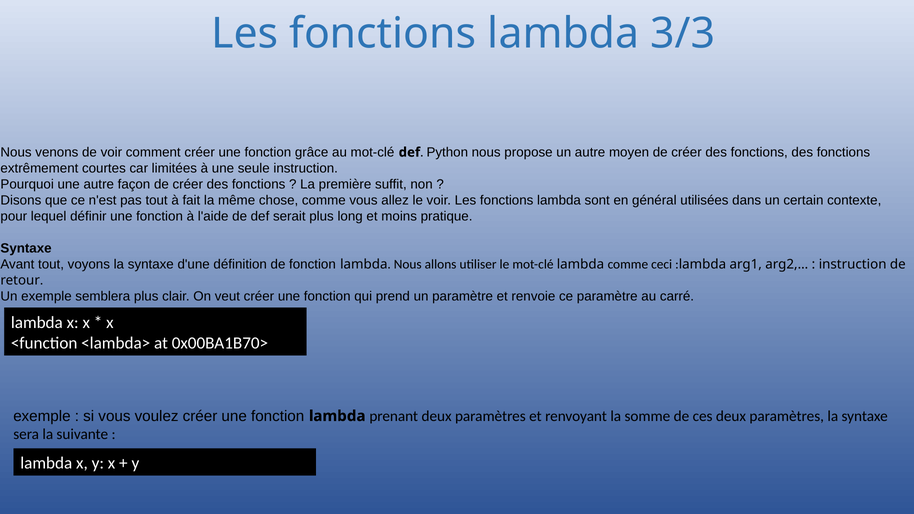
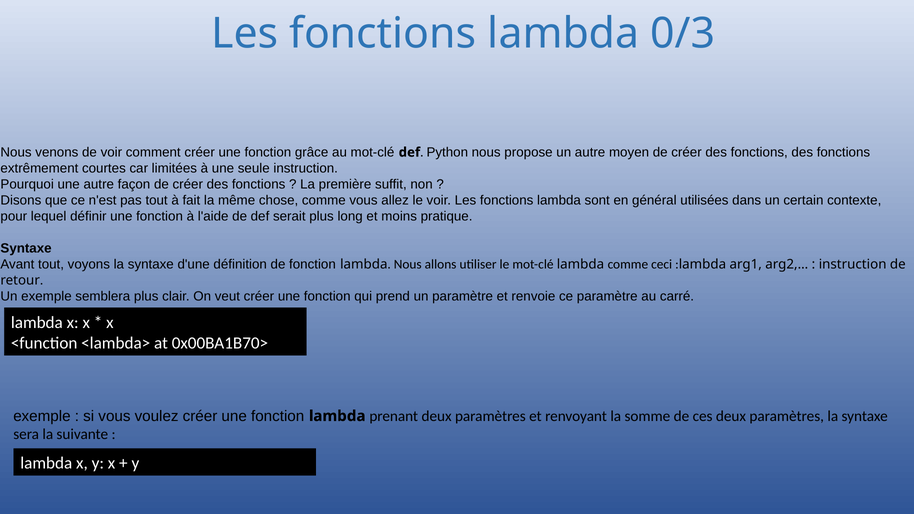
3/3: 3/3 -> 0/3 (683, 33)
